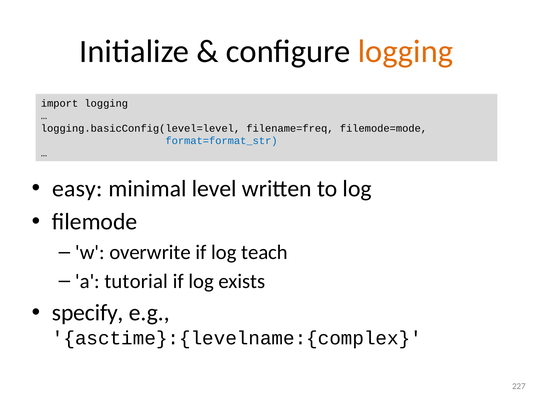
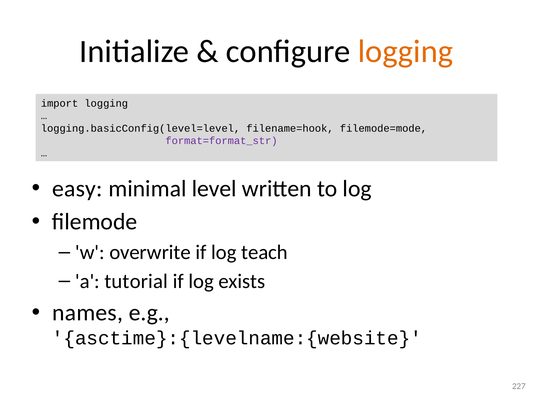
filename=freq: filename=freq -> filename=hook (290, 129)
format=format_str colour: blue -> purple (221, 141)
specify: specify -> names (88, 313)
asctime}:{levelname:{complex: asctime}:{levelname:{complex -> asctime}:{levelname:{website (237, 339)
